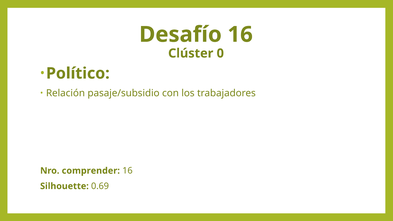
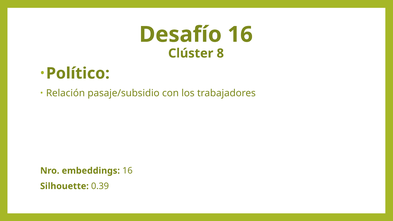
0: 0 -> 8 (220, 53)
comprender: comprender -> embeddings (91, 171)
0.69: 0.69 -> 0.39 (100, 186)
